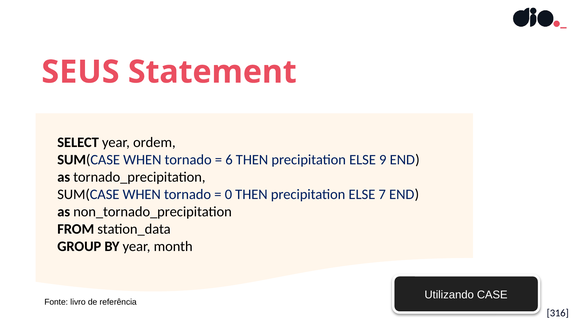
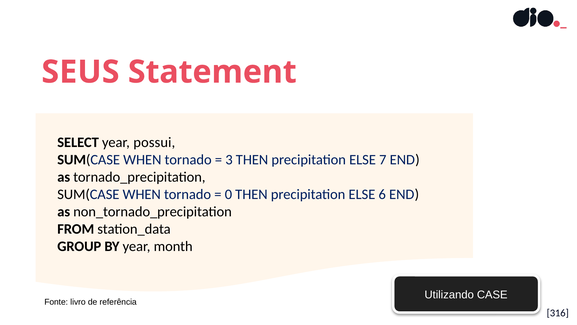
ordem: ordem -> possui (154, 142)
6: 6 -> 3 (229, 160)
9: 9 -> 7 (383, 160)
7: 7 -> 6 (382, 194)
